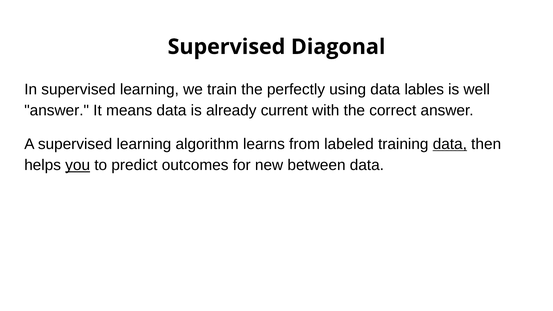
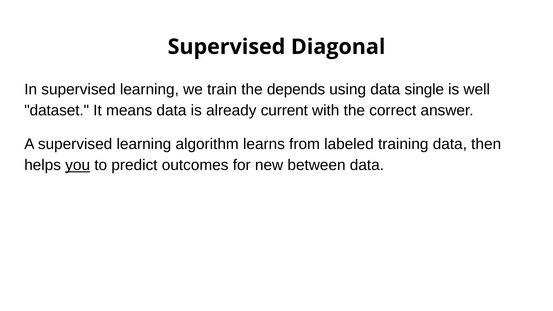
perfectly: perfectly -> depends (296, 89)
lables: lables -> single (424, 89)
answer: answer -> dataset (57, 111)
data underline: present -> none (450, 144)
